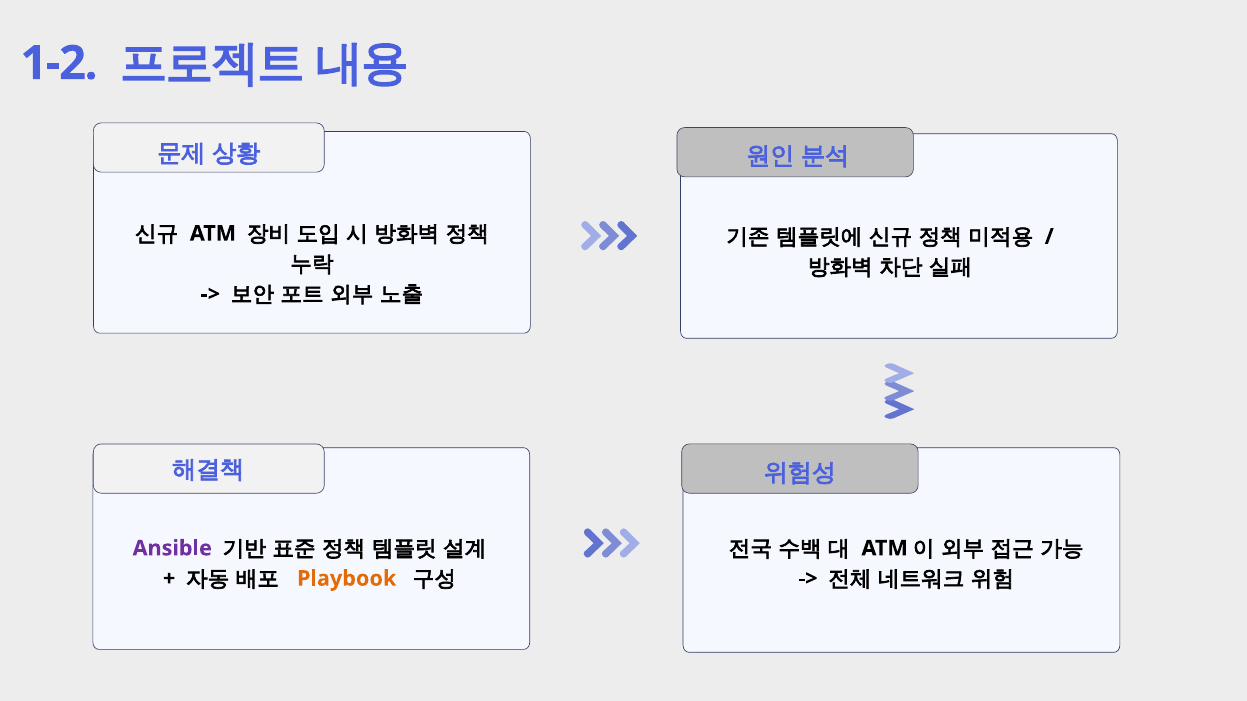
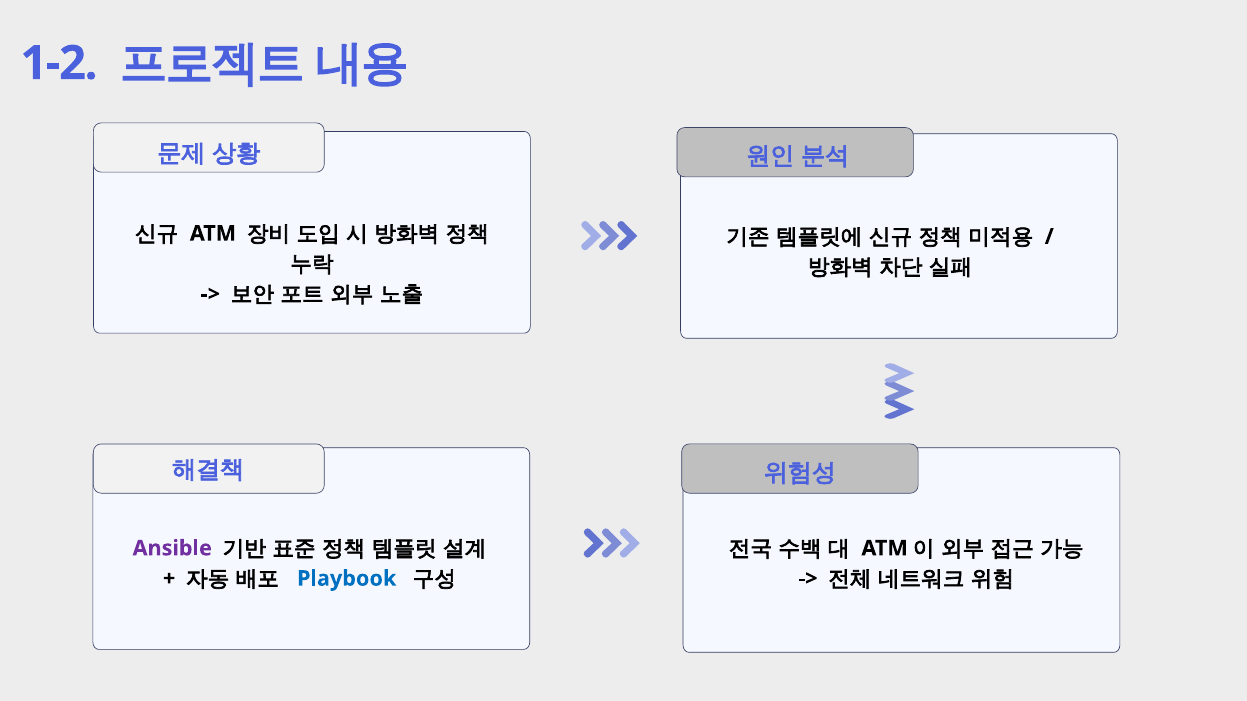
Playbook colour: orange -> blue (347, 579)
